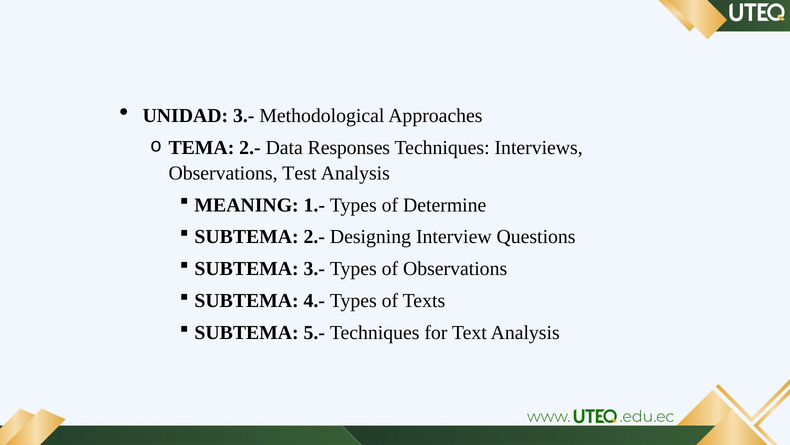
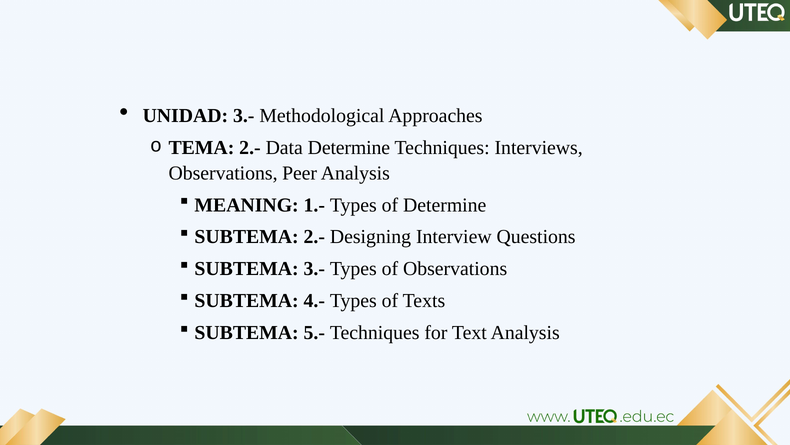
Data Responses: Responses -> Determine (349, 147)
Test: Test -> Peer (300, 173)
